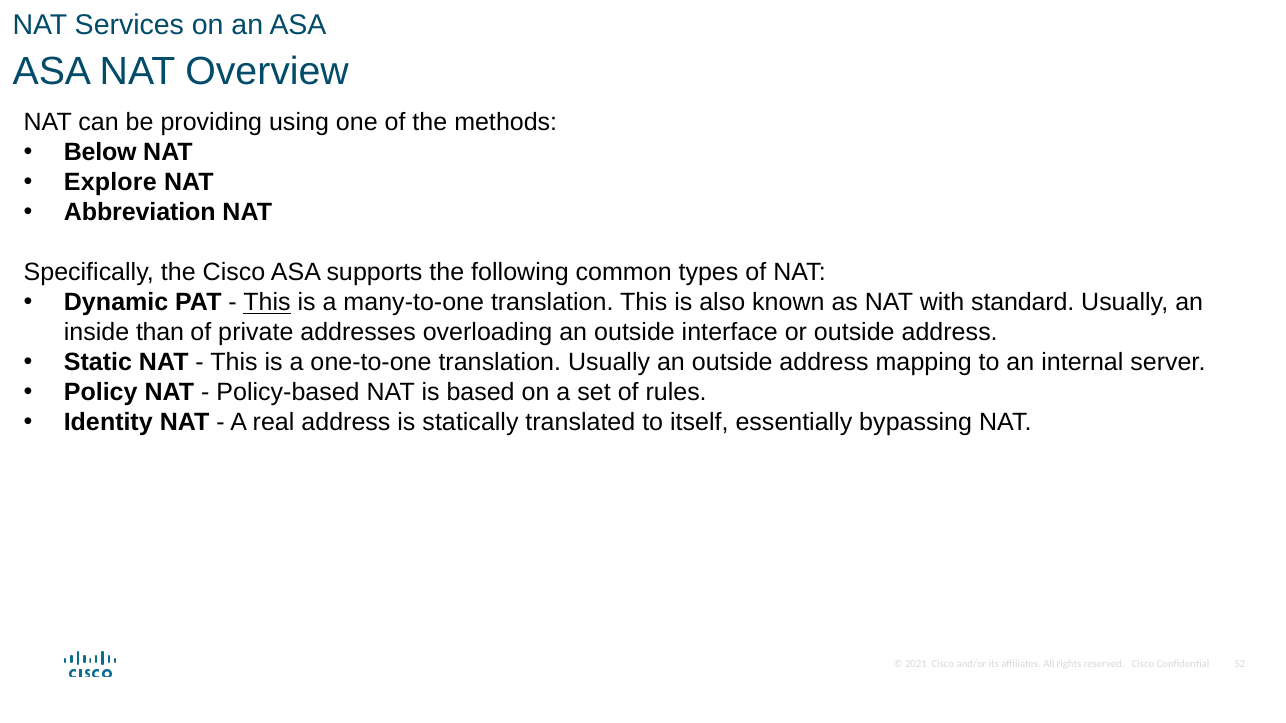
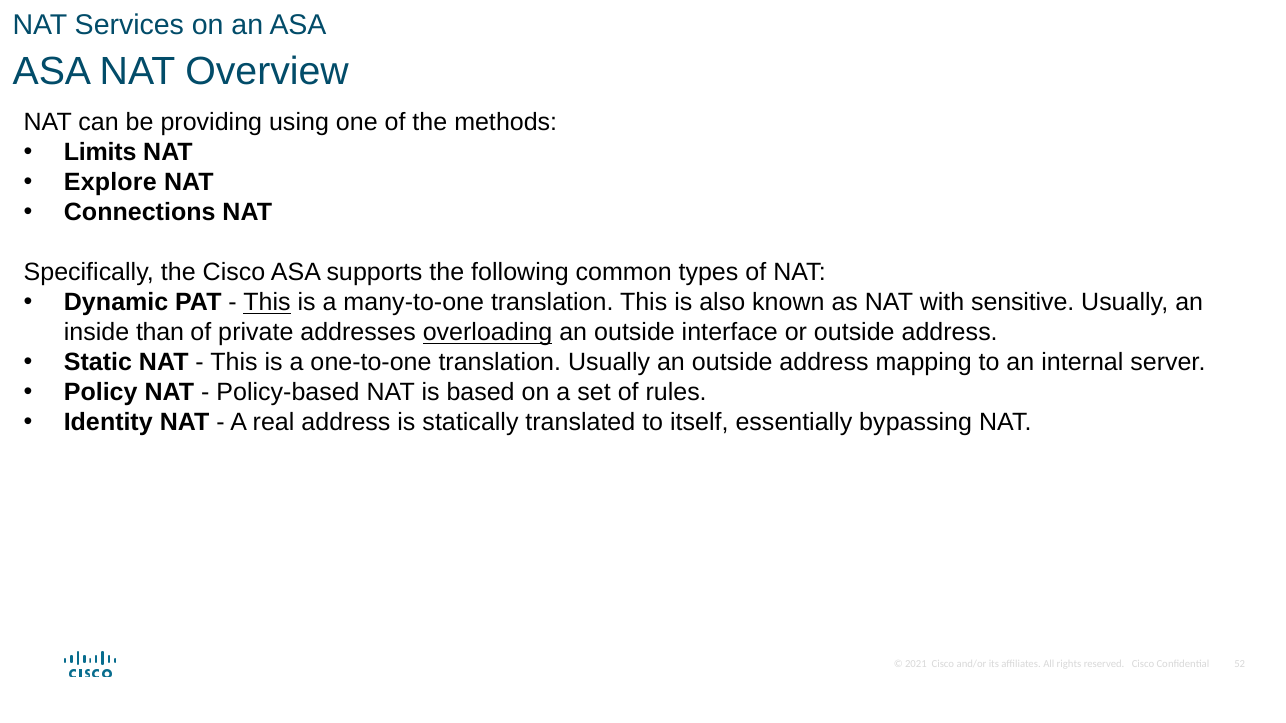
Below: Below -> Limits (100, 153)
Abbreviation: Abbreviation -> Connections (140, 213)
standard: standard -> sensitive (1023, 303)
overloading underline: none -> present (488, 333)
